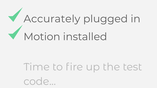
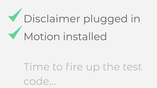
Accurately: Accurately -> Disclaimer (52, 19)
